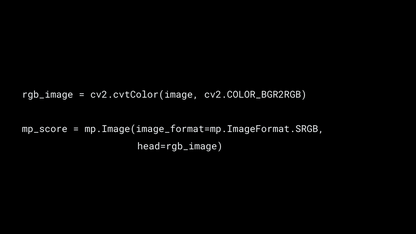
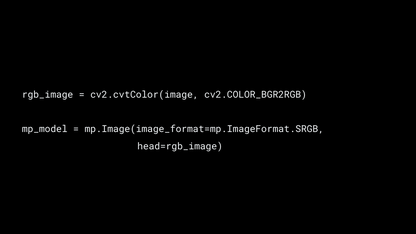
mp_score: mp_score -> mp_model (45, 129)
